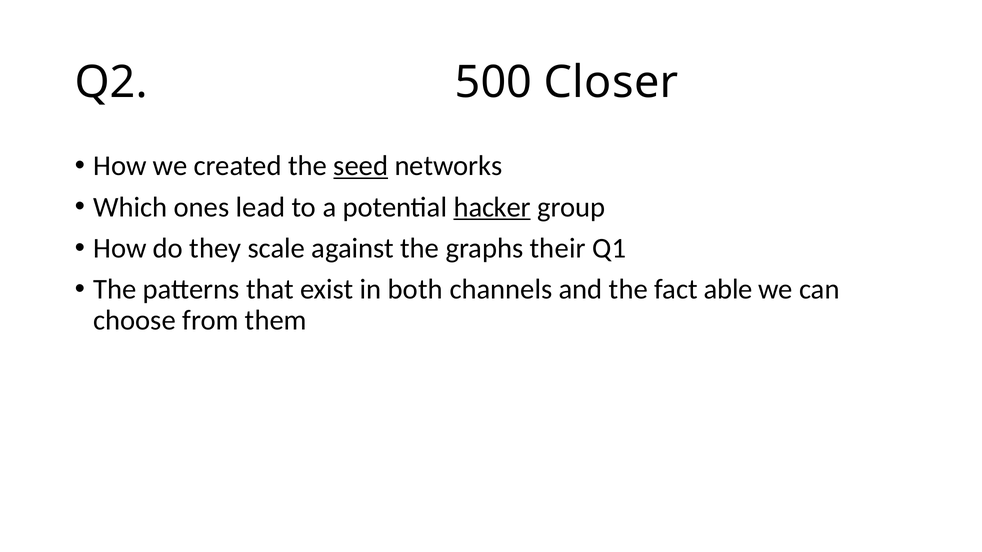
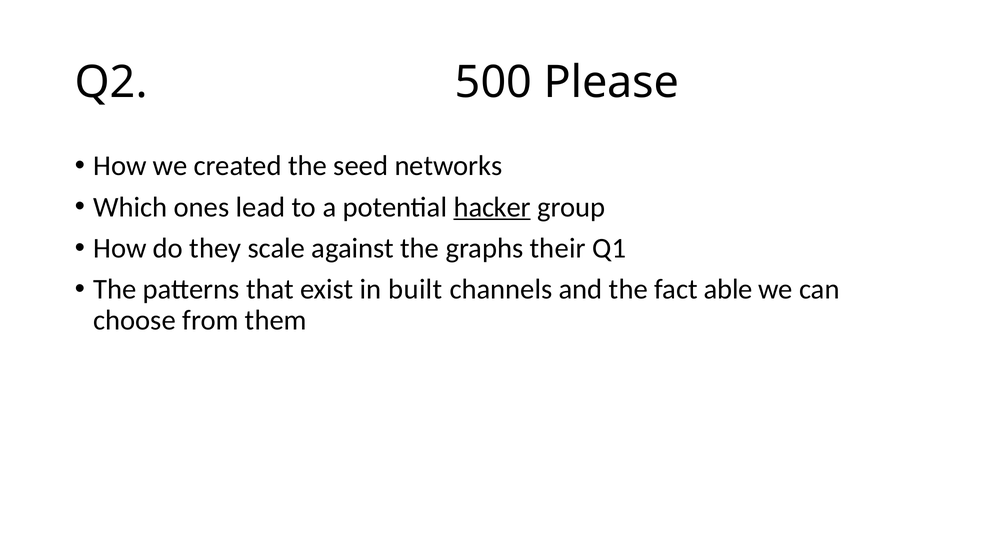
Closer: Closer -> Please (611, 82)
seed underline: present -> none (361, 166)
both: both -> built (415, 290)
